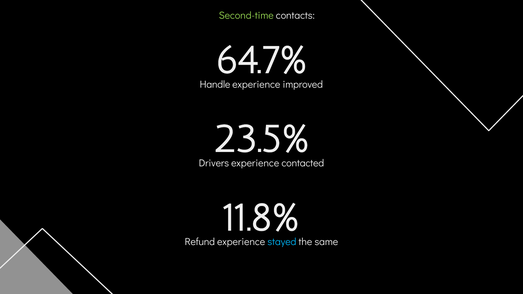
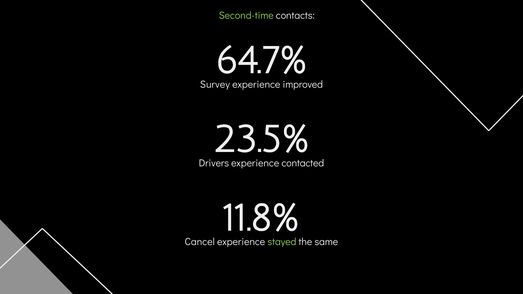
Handle: Handle -> Survey (215, 84)
Refund: Refund -> Cancel (200, 242)
stayed colour: light blue -> light green (282, 242)
